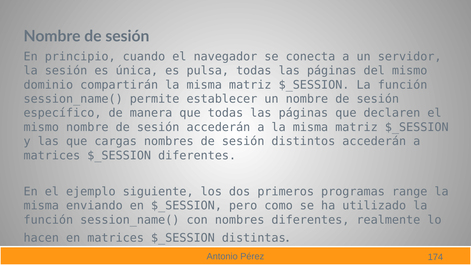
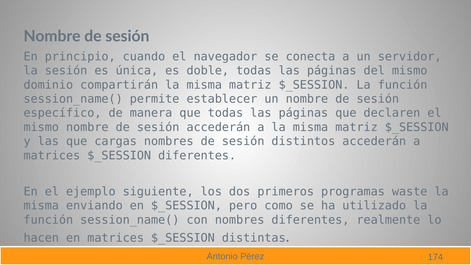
pulsa: pulsa -> doble (208, 71)
range: range -> waste (410, 192)
